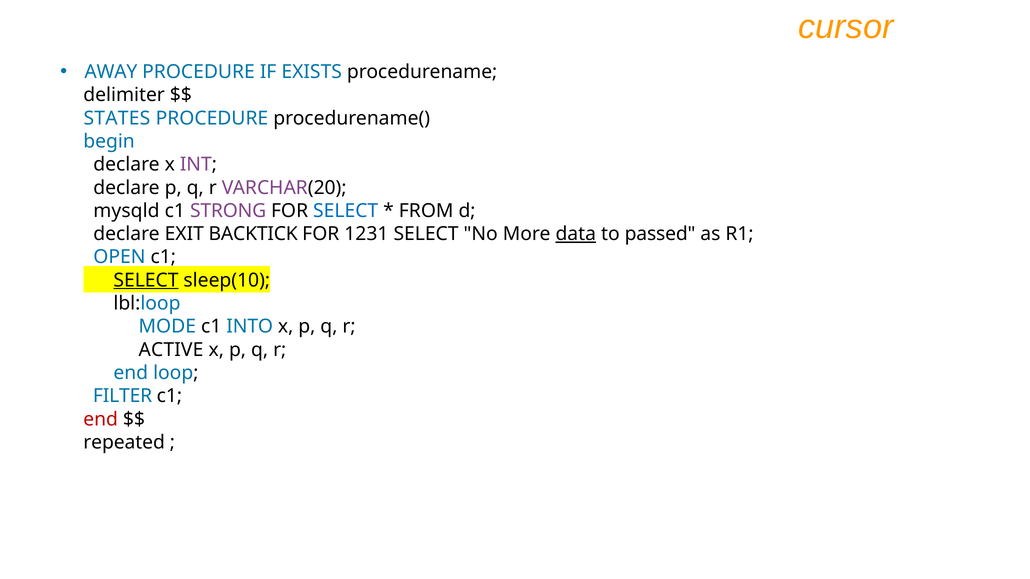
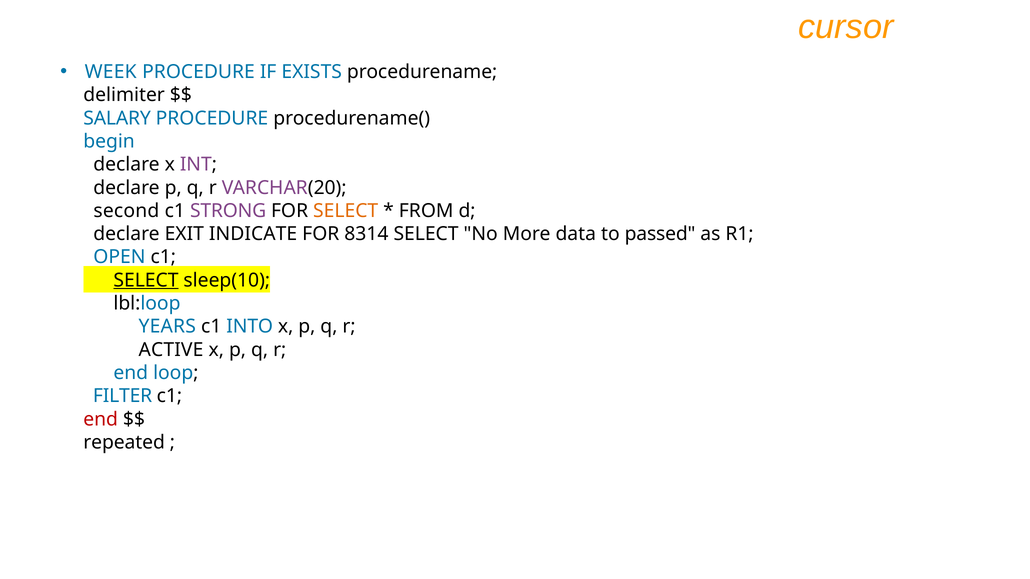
AWAY: AWAY -> WEEK (111, 72)
STATES: STATES -> SALARY (117, 118)
mysqld: mysqld -> second (126, 211)
SELECT colour: blue -> orange (346, 211)
BACKTICK: BACKTICK -> INDICATE (253, 234)
1231: 1231 -> 8314 (366, 234)
data underline: present -> none (576, 234)
MODE: MODE -> YEARS (167, 327)
